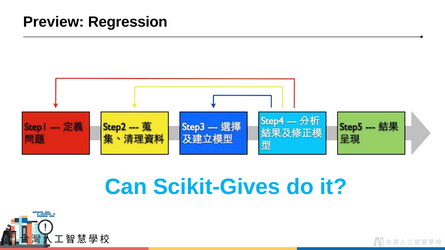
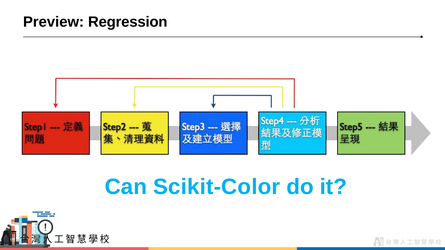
Scikit-Gives: Scikit-Gives -> Scikit-Color (217, 187)
